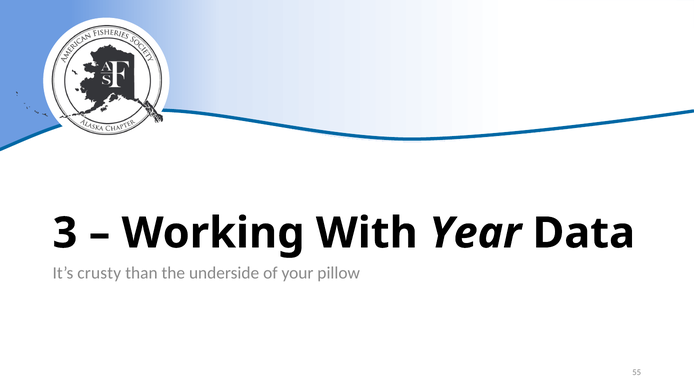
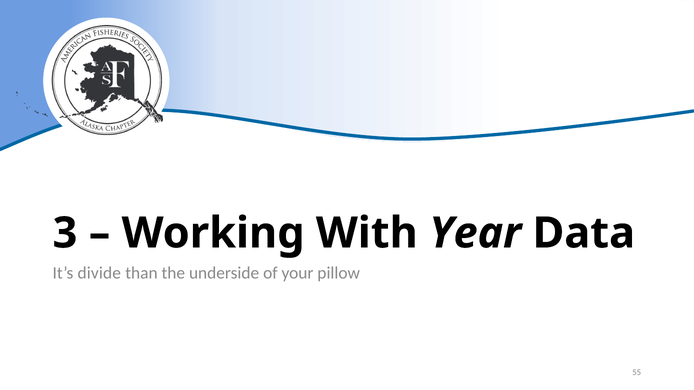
crusty: crusty -> divide (99, 273)
